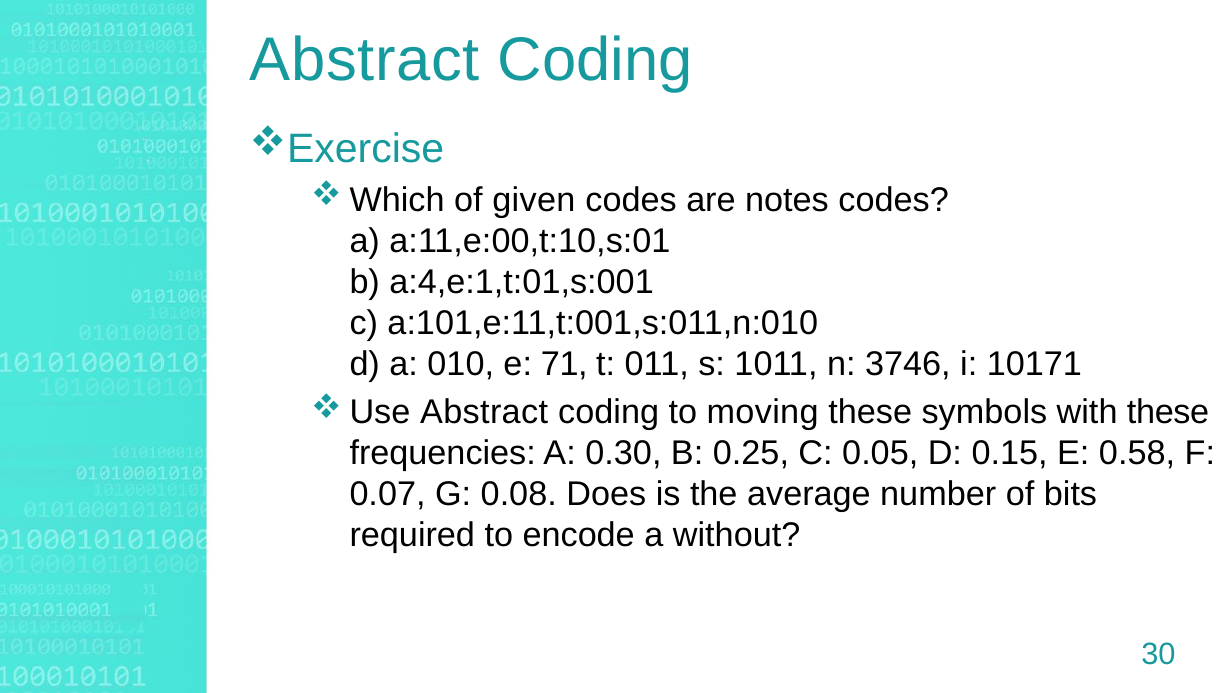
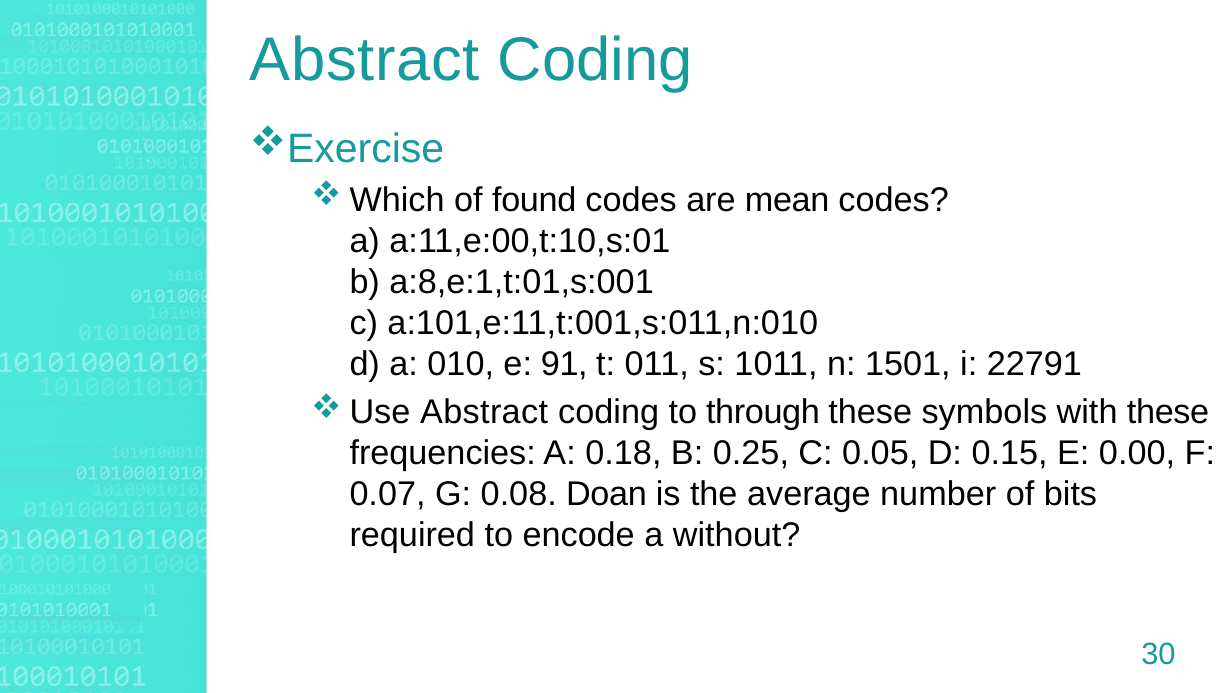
given: given -> found (534, 200)
notes: notes -> mean (787, 200)
a:4,e:1,t:01,s:001: a:4,e:1,t:01,s:001 -> a:8,e:1,t:01,s:001 (522, 282)
71: 71 -> 91 (564, 364)
3746: 3746 -> 1501 (908, 364)
10171: 10171 -> 22791 (1034, 364)
moving: moving -> through (763, 412)
0.30: 0.30 -> 0.18 (623, 453)
0.58: 0.58 -> 0.00 (1137, 453)
Does: Does -> Doan (606, 494)
